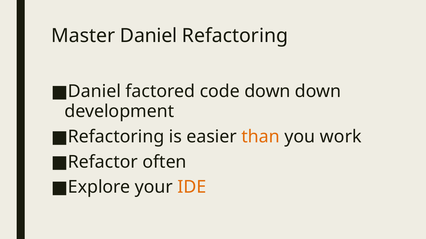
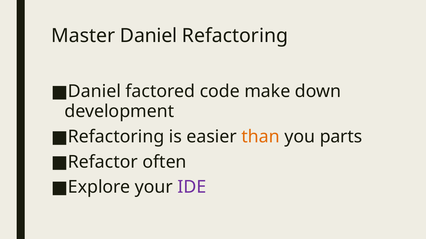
code down: down -> make (267, 92)
work: work -> parts (341, 137)
IDE colour: orange -> purple (192, 188)
